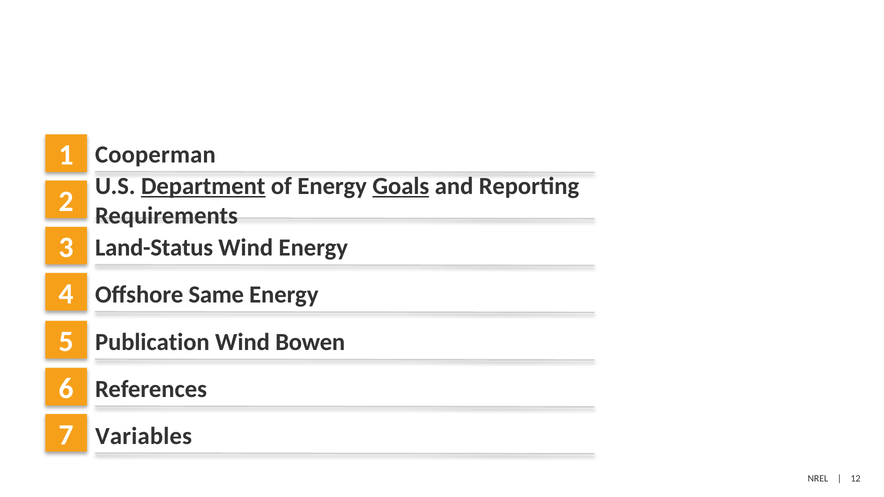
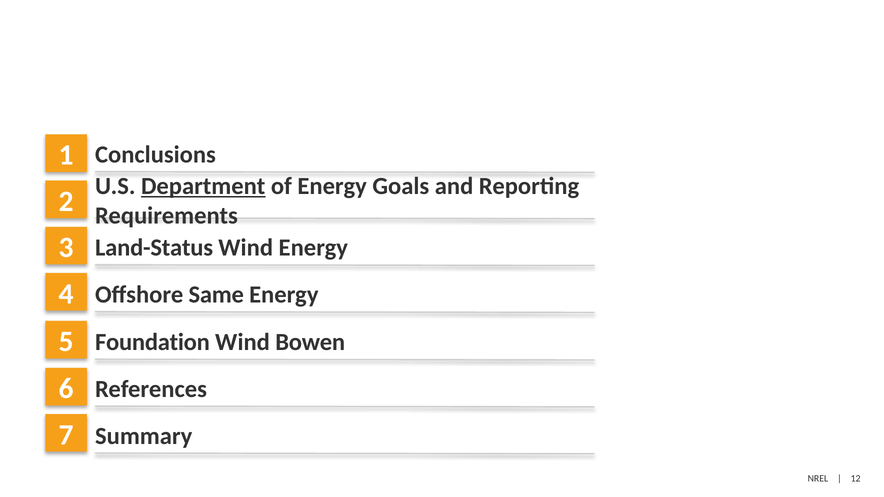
Cooperman: Cooperman -> Conclusions (155, 155)
Goals underline: present -> none (401, 186)
Publication: Publication -> Foundation (152, 342)
Variables: Variables -> Summary (144, 436)
